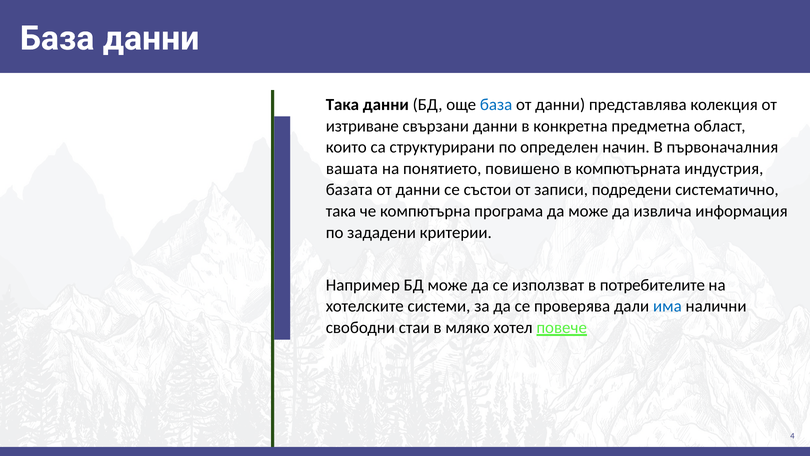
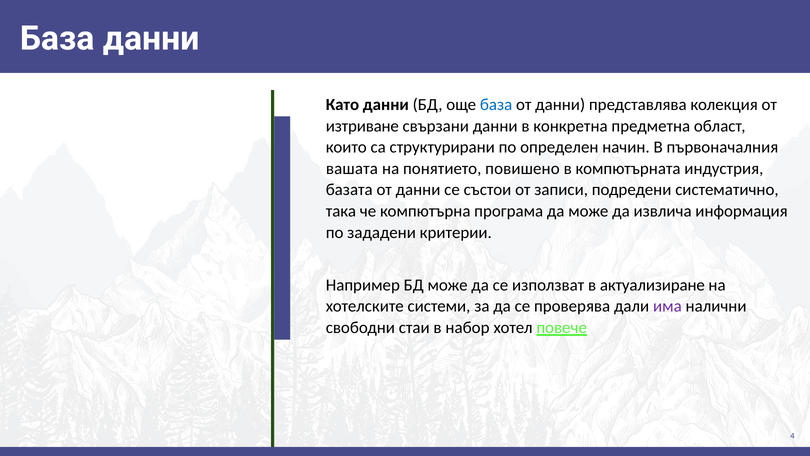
Така: Така -> Като (342, 105)
потребителите: потребителите -> актуализиране (652, 285)
има colour: blue -> purple (667, 306)
мляко: мляко -> набор (468, 327)
